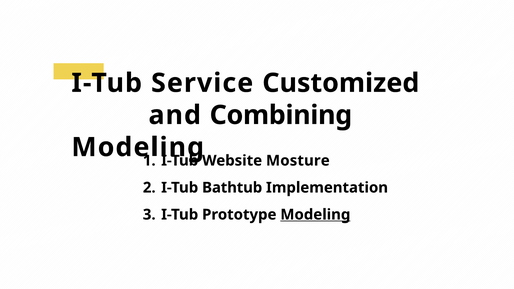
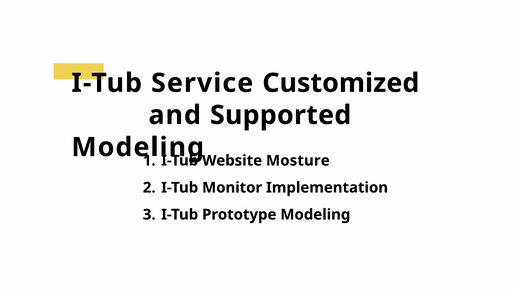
Combining: Combining -> Supported (281, 115)
Bathtub: Bathtub -> Monitor (232, 188)
Modeling underline: present -> none (315, 215)
